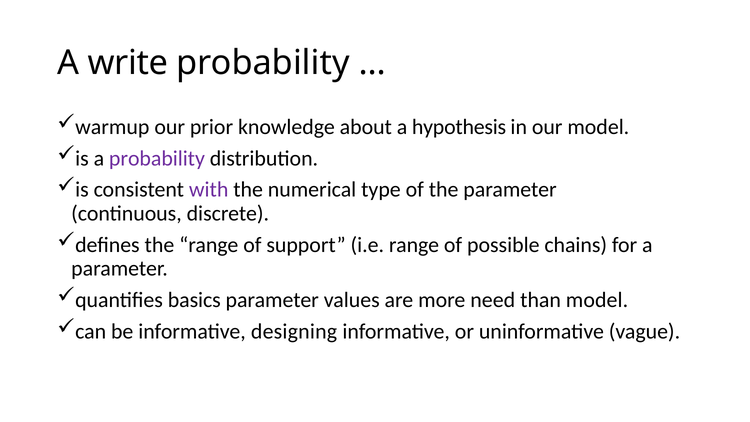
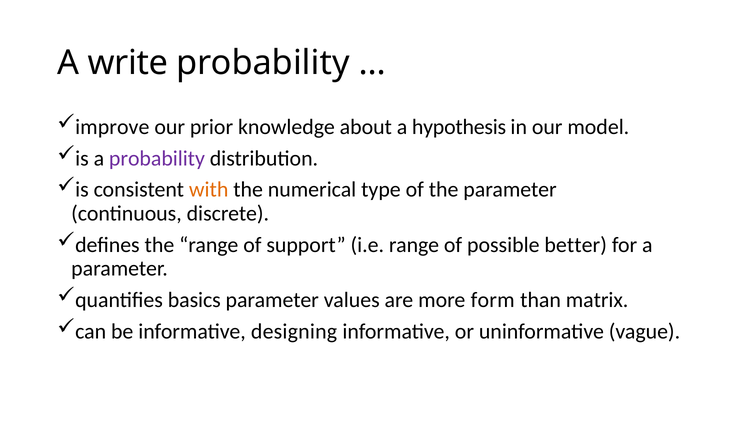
warmup: warmup -> improve (112, 127)
with colour: purple -> orange (209, 190)
chains: chains -> better (576, 245)
need: need -> form (493, 300)
than model: model -> matrix (597, 300)
